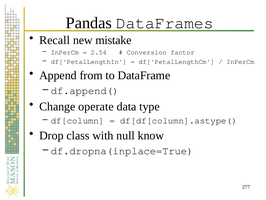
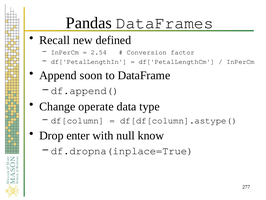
mistake: mistake -> defined (113, 40)
from: from -> soon (91, 75)
class: class -> enter (78, 135)
